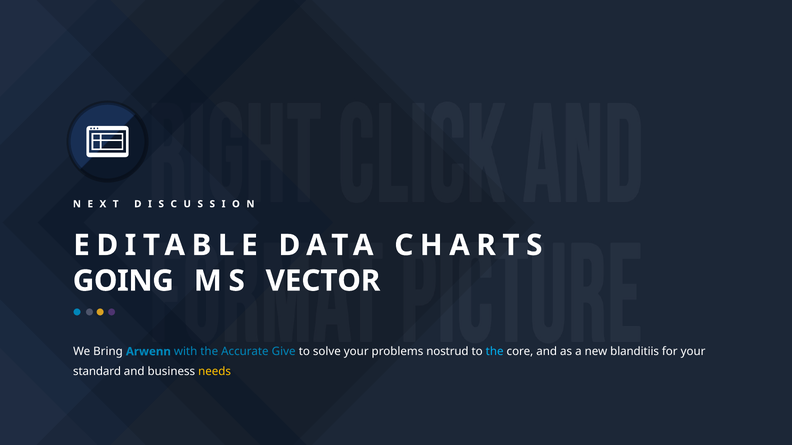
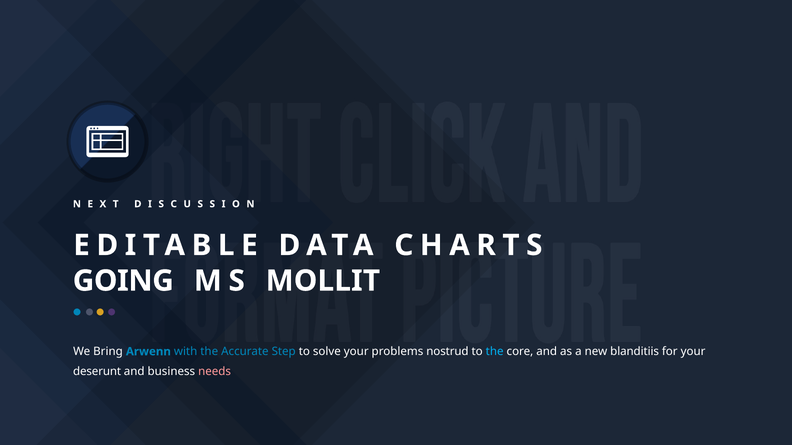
VECTOR: VECTOR -> MOLLIT (323, 281)
Give: Give -> Step (284, 352)
standard: standard -> deserunt (97, 372)
needs colour: yellow -> pink (215, 372)
